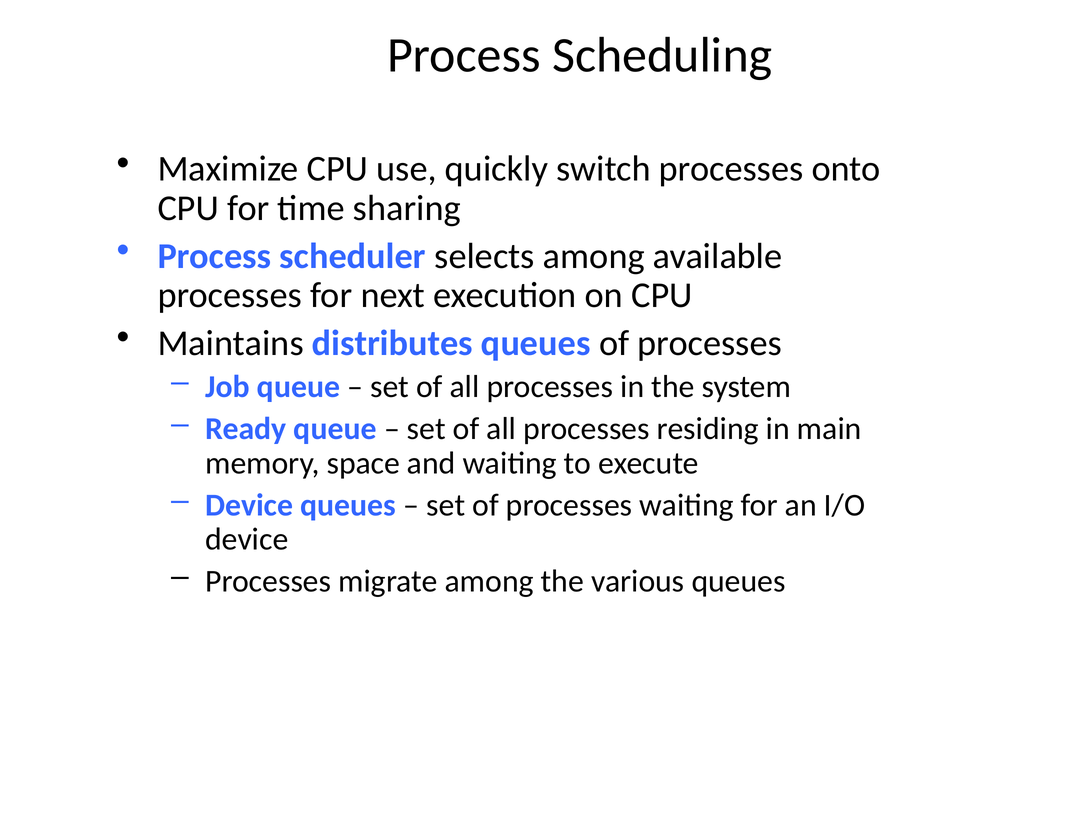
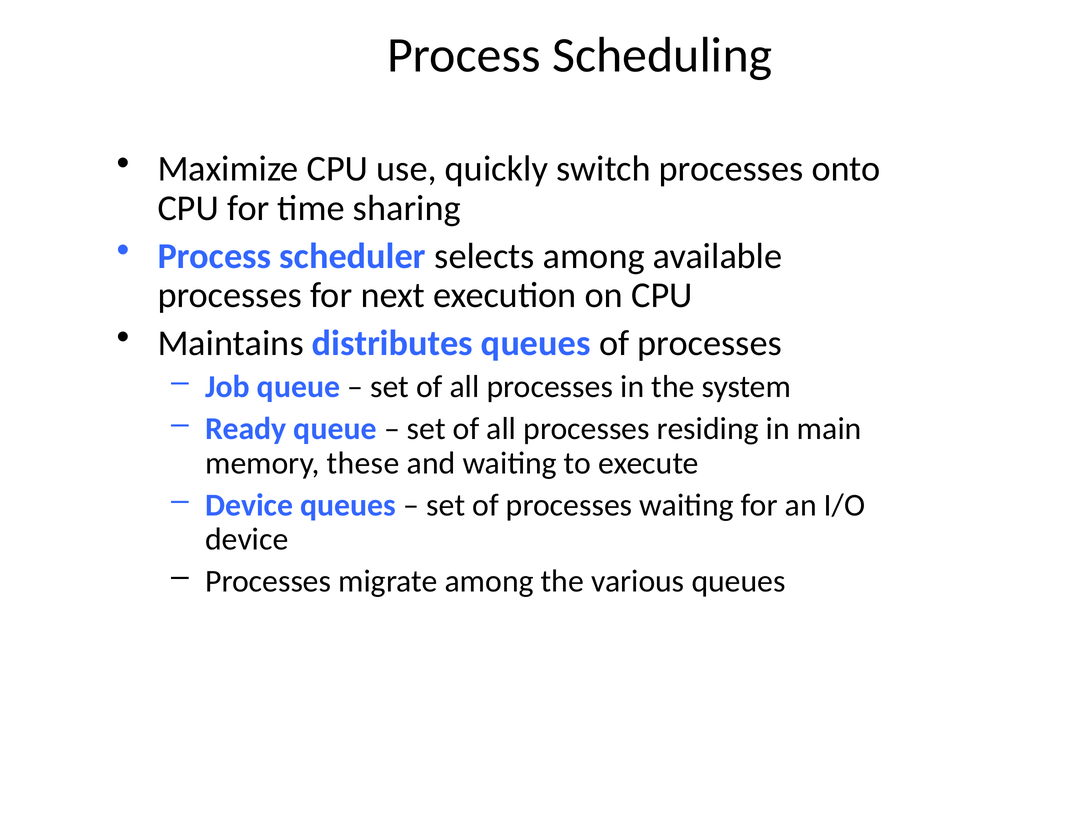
space: space -> these (363, 464)
